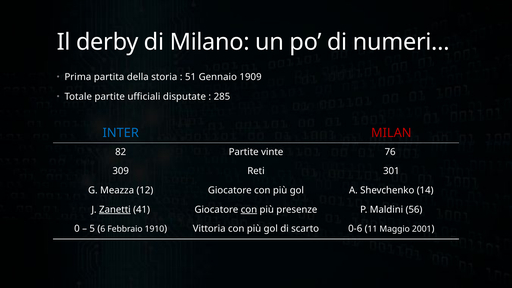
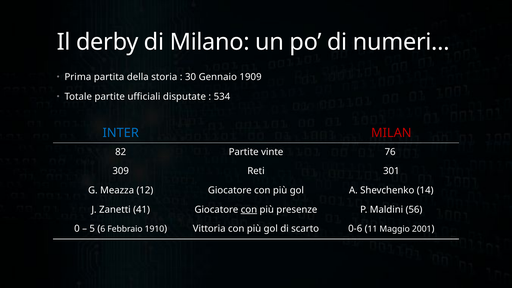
51: 51 -> 30 (191, 77)
285: 285 -> 534 (222, 97)
Zanetti underline: present -> none (115, 210)
